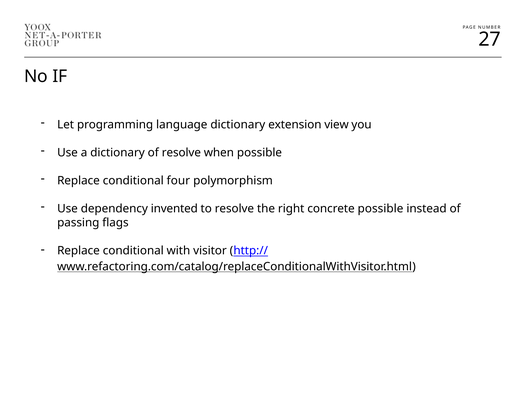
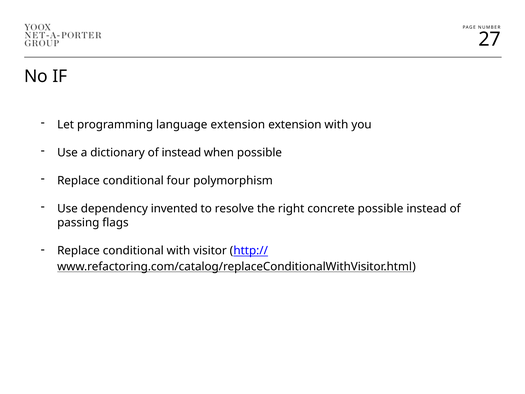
language dictionary: dictionary -> extension (238, 125)
extension view: view -> with (336, 125)
of resolve: resolve -> instead (181, 153)
